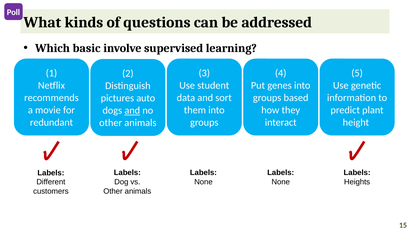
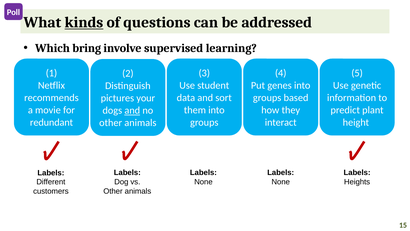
kinds underline: none -> present (84, 22)
basic: basic -> bring (87, 48)
auto: auto -> your (146, 98)
